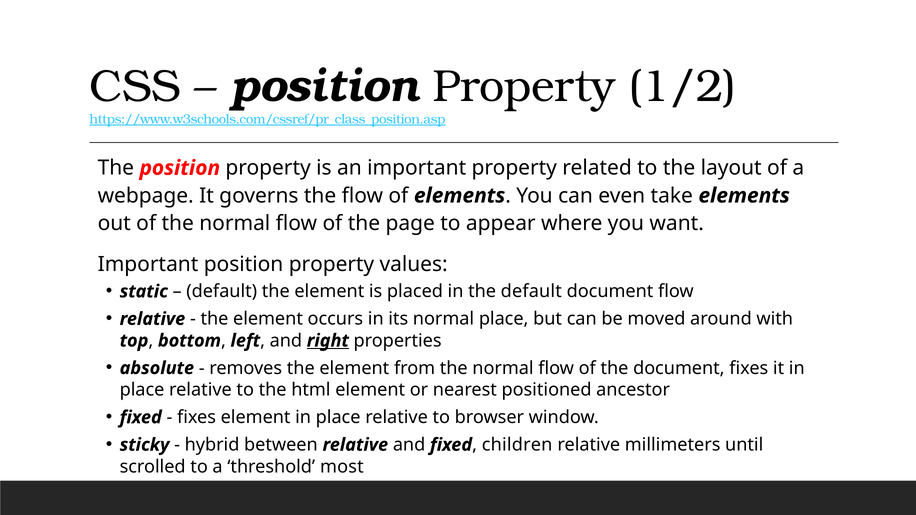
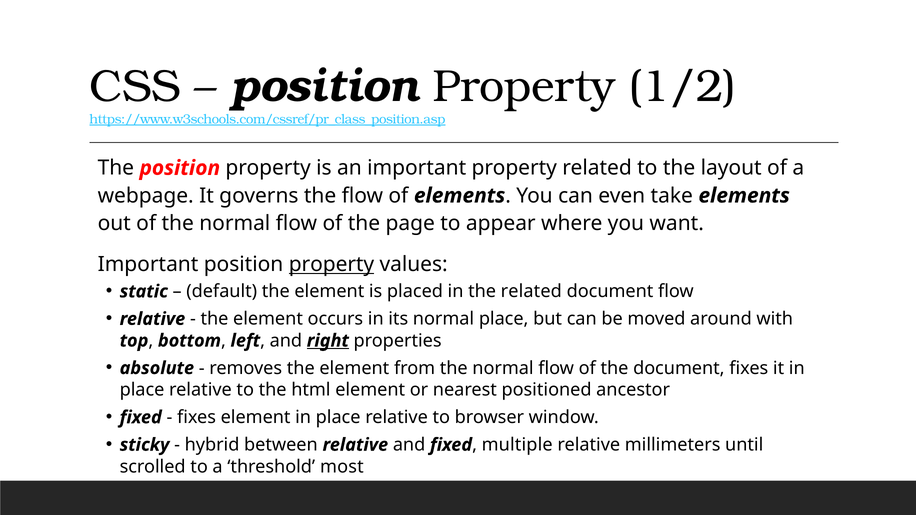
property underline: none -> present (331, 264)
the default: default -> related (531, 292)
children: children -> multiple (517, 445)
